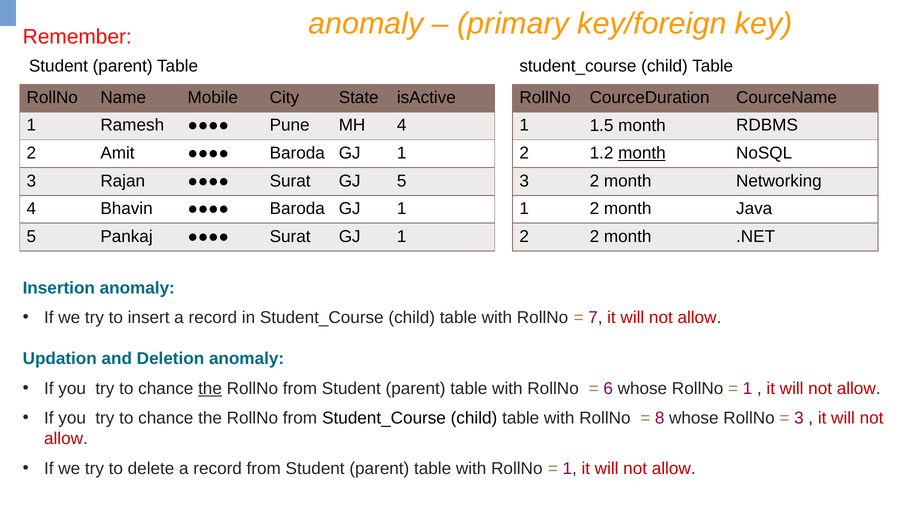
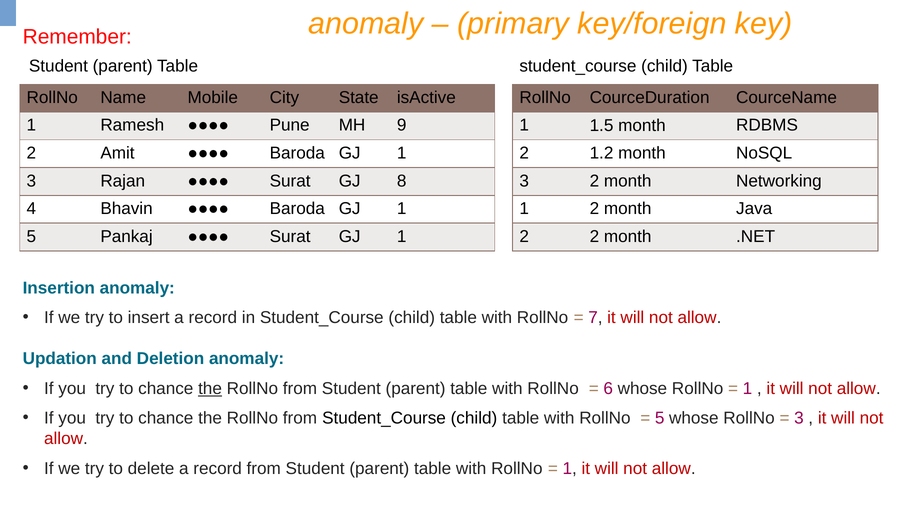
MH 4: 4 -> 9 (402, 125)
month underline: present -> none (642, 153)
GJ 5: 5 -> 8 (402, 181)
8: 8 -> 5 (660, 418)
